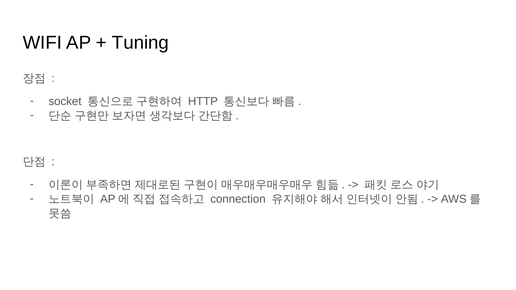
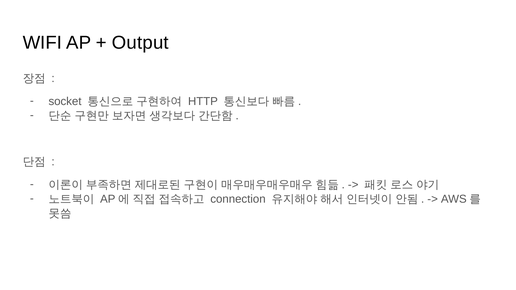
Tuning: Tuning -> Output (140, 43)
